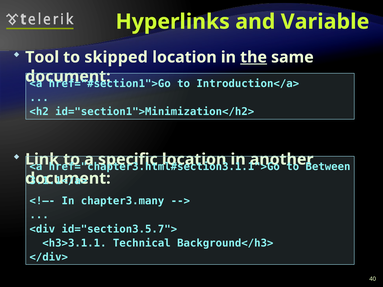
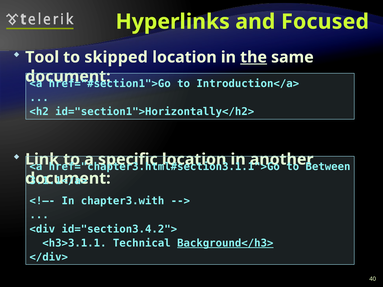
Variable: Variable -> Focused (325, 22)
id="section1">Minimization</h2>: id="section1">Minimization</h2> -> id="section1">Horizontally</h2> (155, 112)
chapter3.many: chapter3.many -> chapter3.with (123, 201)
id="section3.5.7">: id="section3.5.7"> -> id="section3.4.2"> (119, 229)
Background</h3> underline: none -> present (225, 243)
